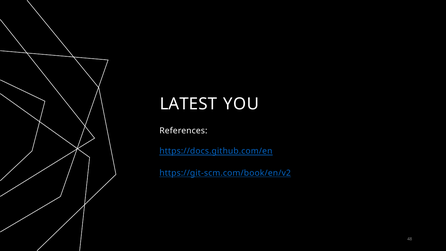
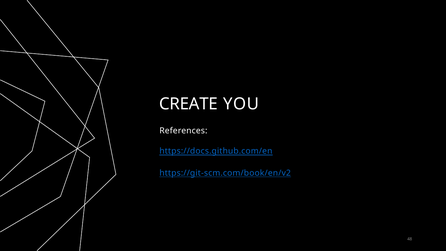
LATEST: LATEST -> CREATE (189, 104)
